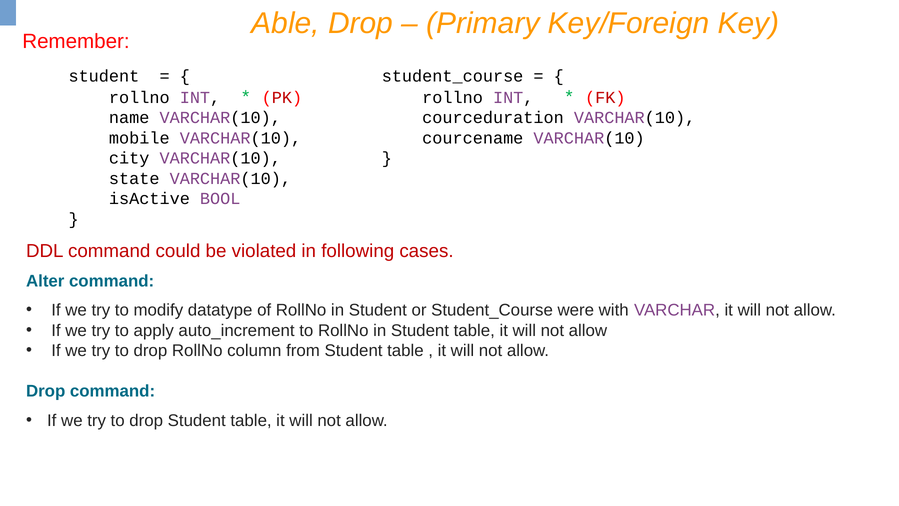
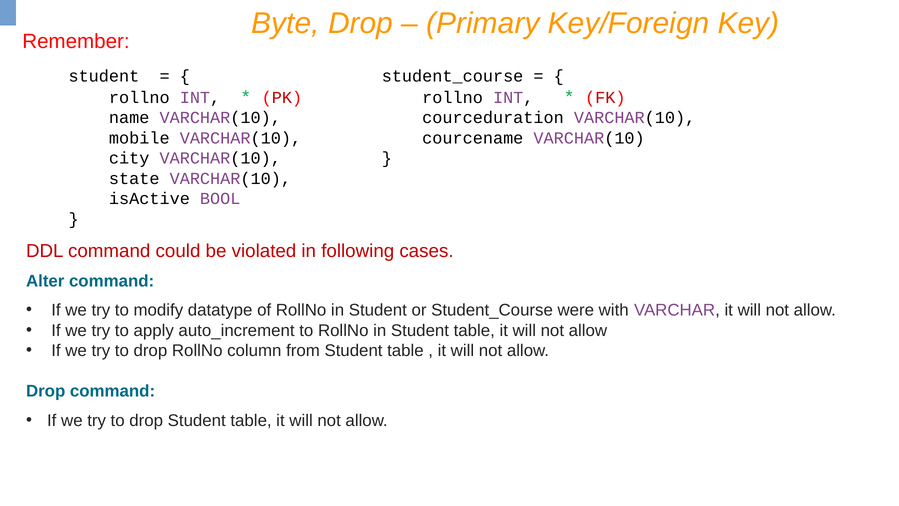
Able: Able -> Byte (286, 23)
